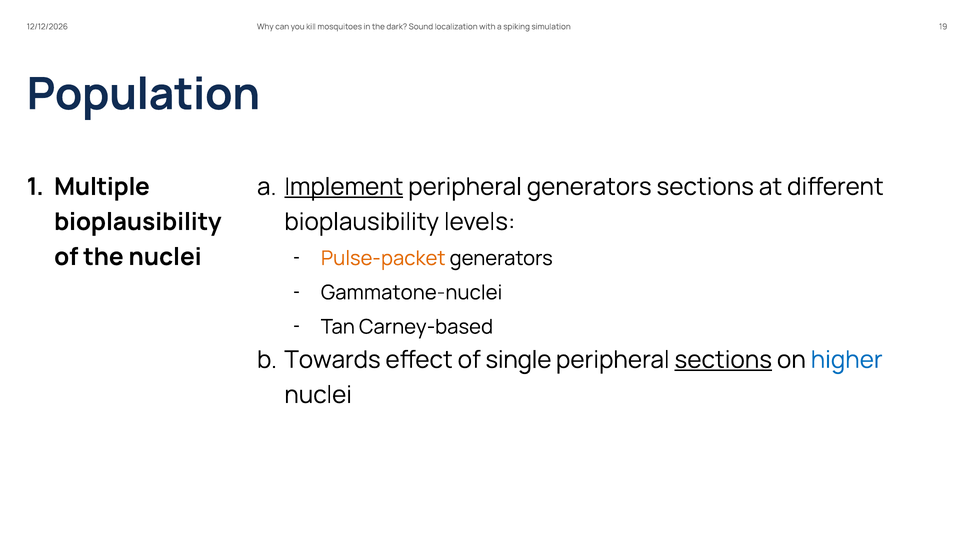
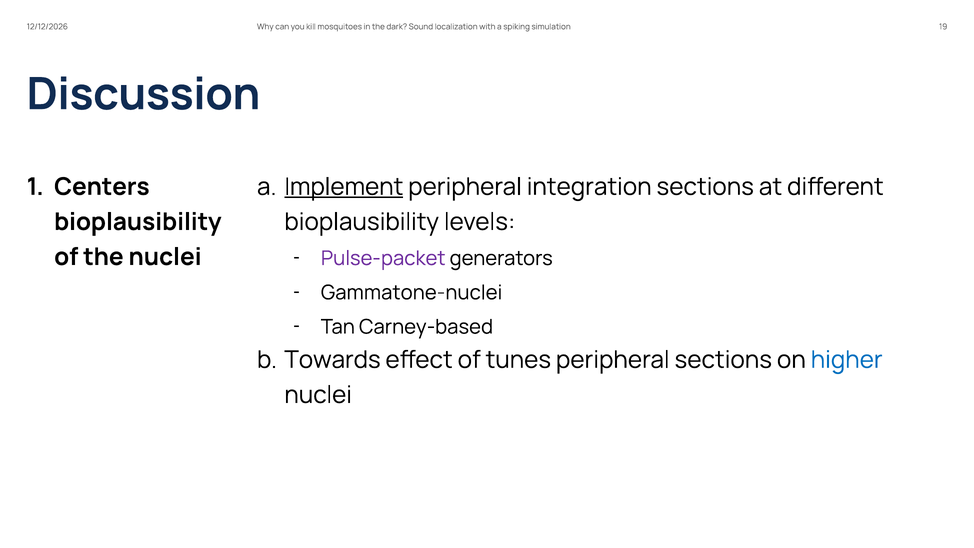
Population: Population -> Discussion (143, 94)
Multiple: Multiple -> Centers (102, 187)
peripheral generators: generators -> integration (589, 187)
Pulse-packet colour: orange -> purple (383, 258)
single: single -> tunes (518, 360)
sections underline: present -> none (723, 360)
